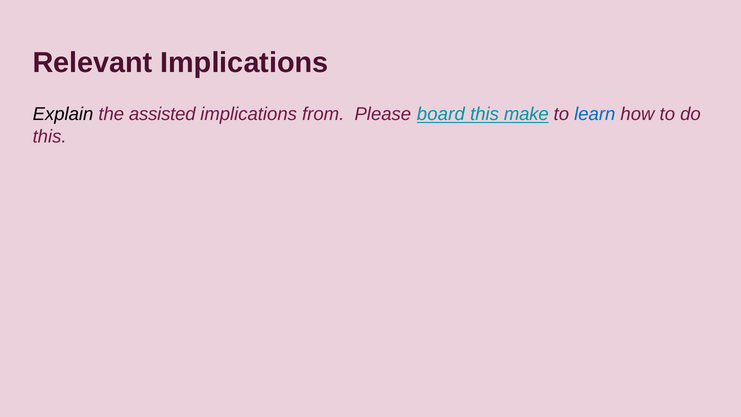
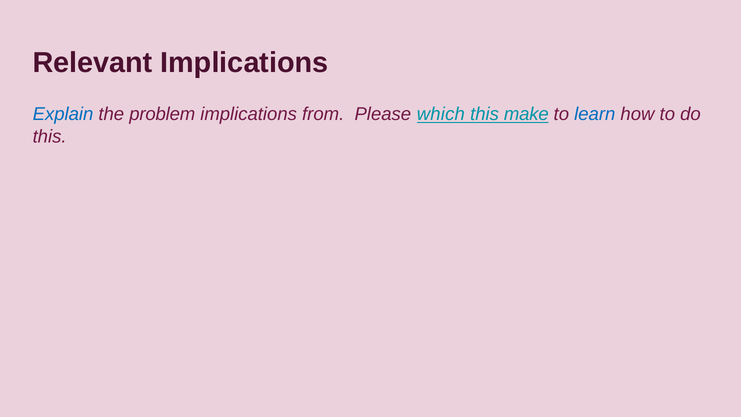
Explain colour: black -> blue (63, 114)
assisted: assisted -> problem (162, 114)
board: board -> which (441, 114)
